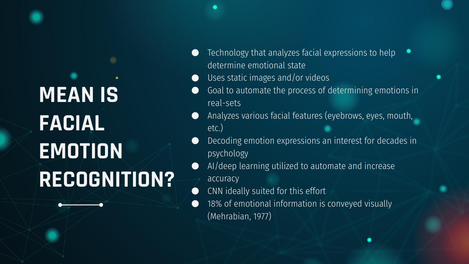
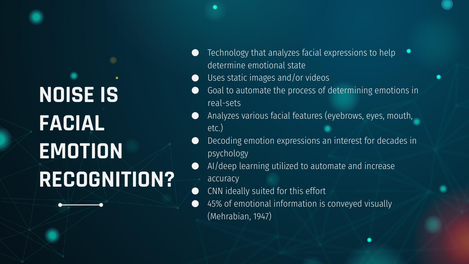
MEAN: MEAN -> NOISE (67, 94)
18%: 18% -> 45% (215, 204)
1977: 1977 -> 1947 (262, 216)
